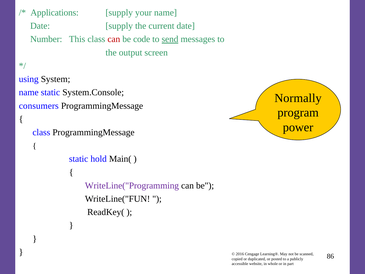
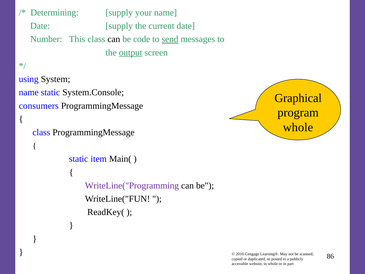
Applications: Applications -> Determining (55, 13)
can colour: red -> black (114, 39)
output underline: none -> present (131, 52)
Normally: Normally -> Graphical (298, 98)
power: power -> whole (298, 127)
hold: hold -> item (99, 159)
